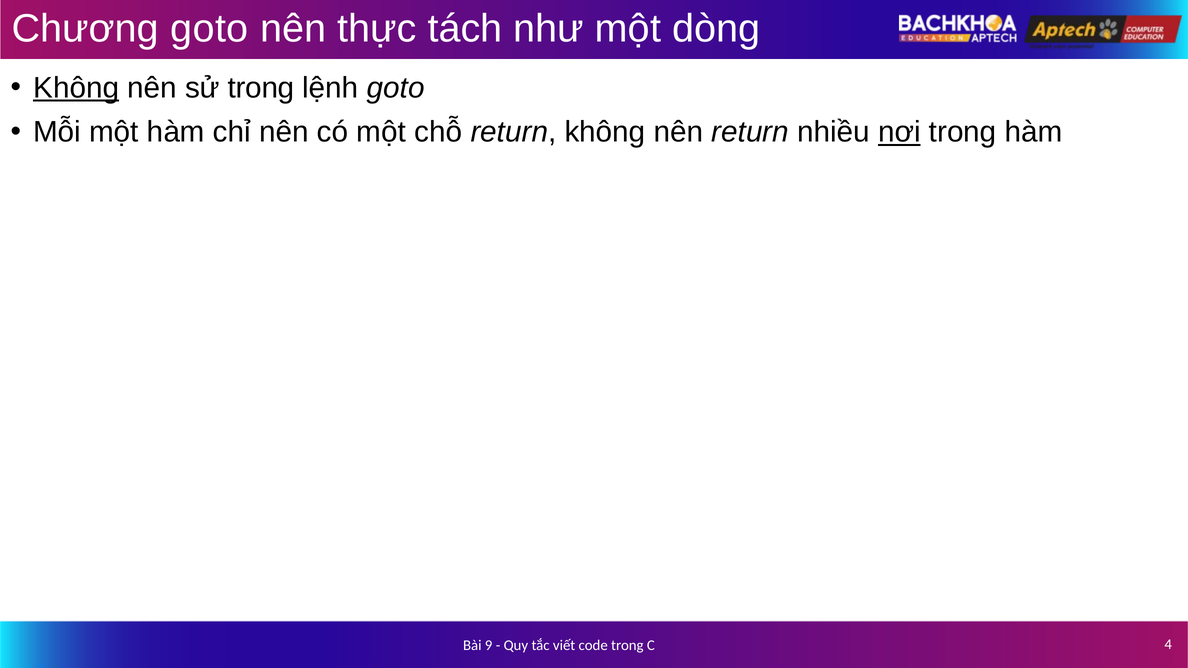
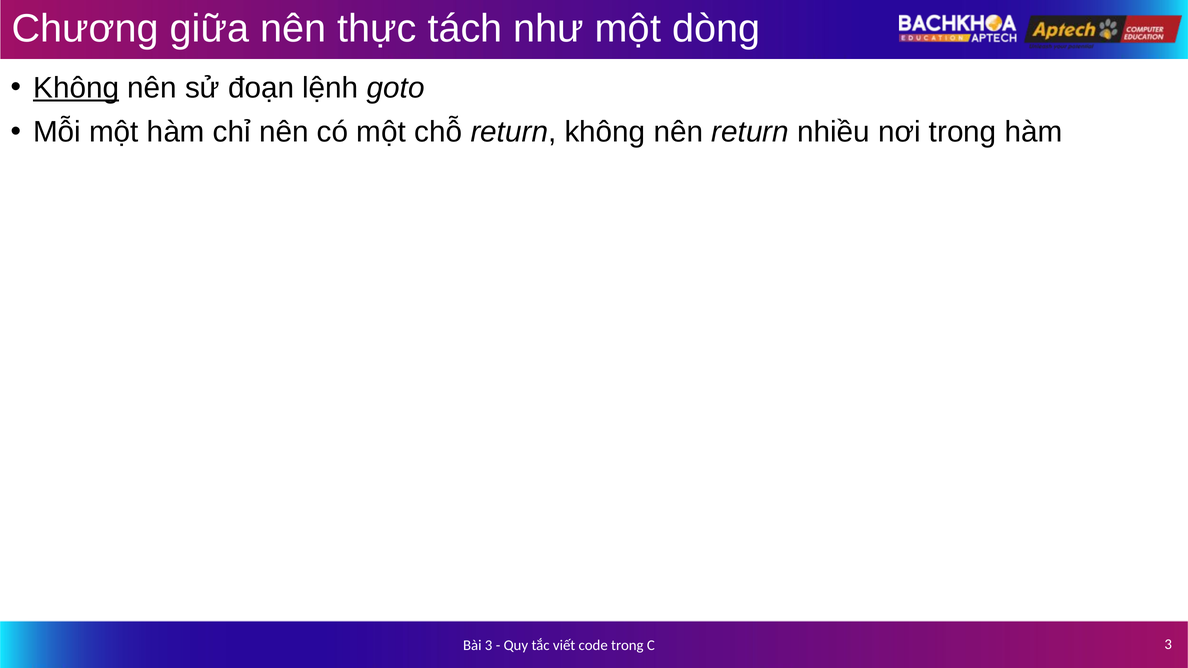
Chương goto: goto -> giữa (210, 29)
sử trong: trong -> đoạn (261, 88)
nơi underline: present -> none (899, 132)
Bài 9: 9 -> 3 (489, 646)
C 4: 4 -> 3 (1168, 645)
